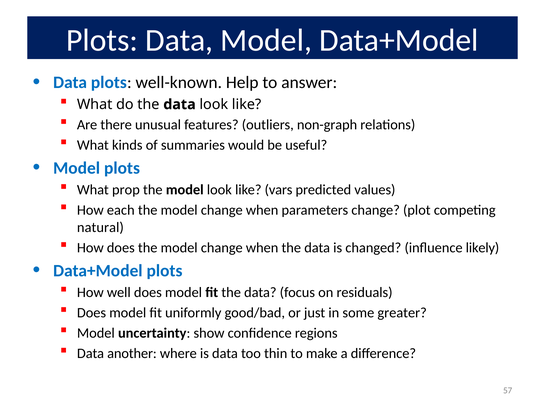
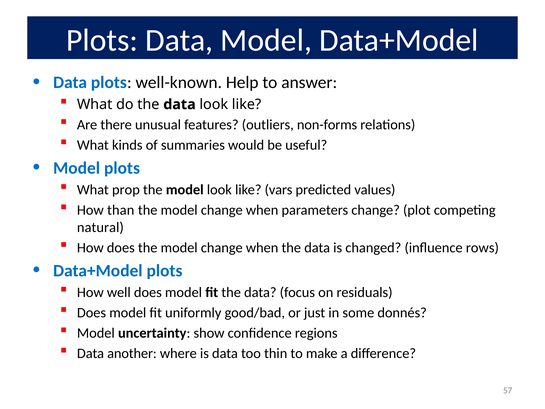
non-graph: non-graph -> non-forms (327, 125)
each: each -> than (121, 210)
likely: likely -> rows (482, 248)
greater: greater -> donnés (402, 313)
